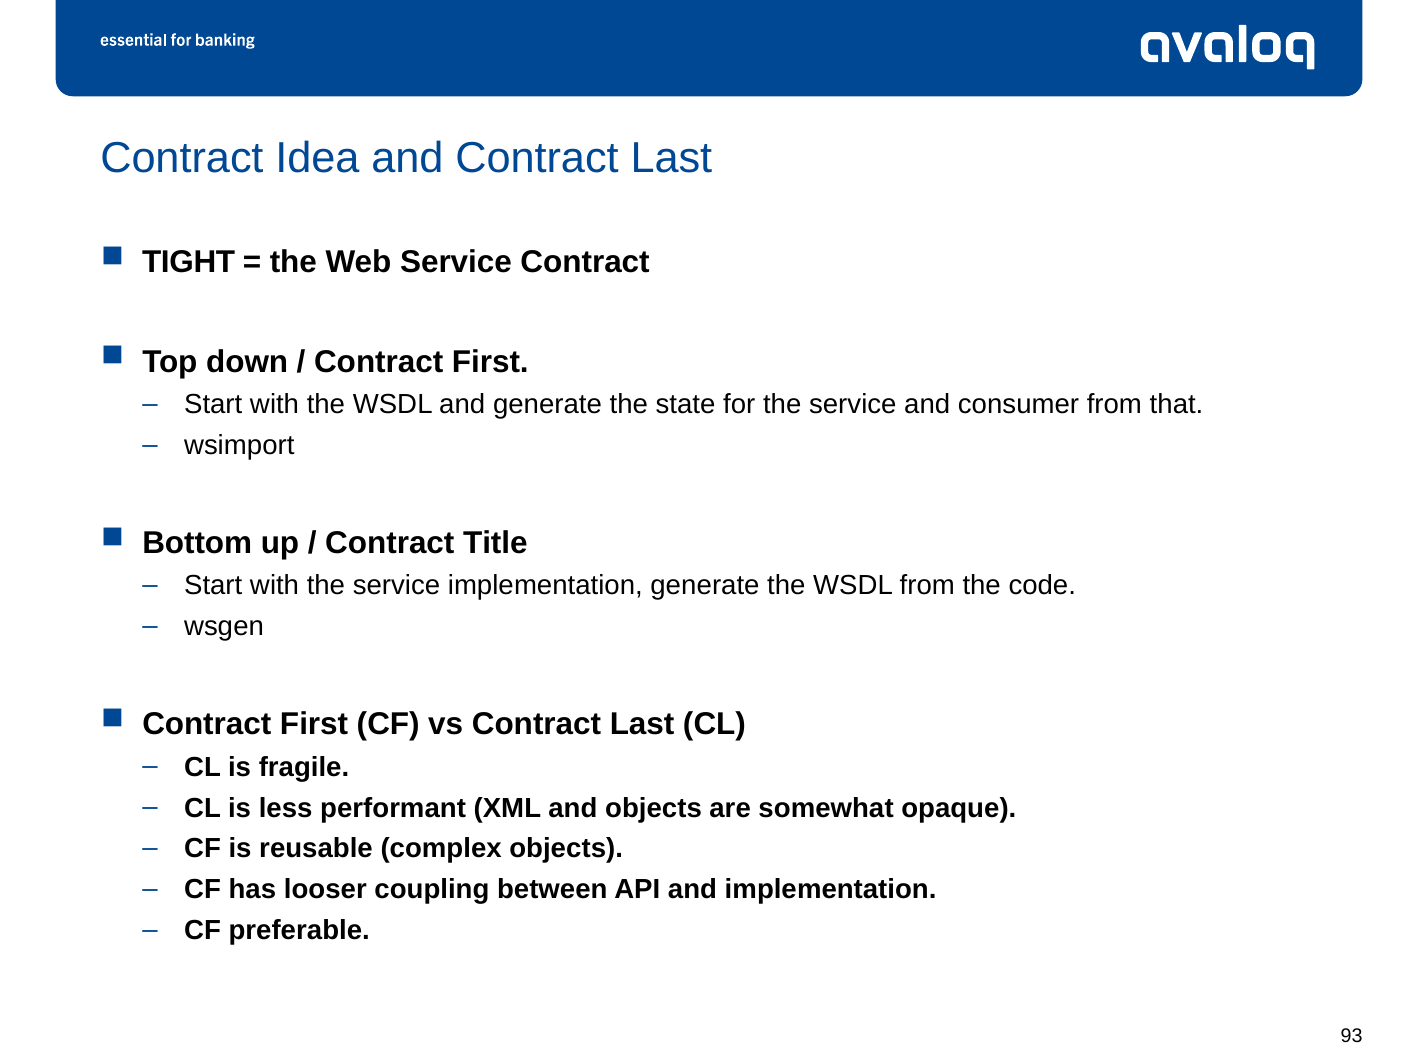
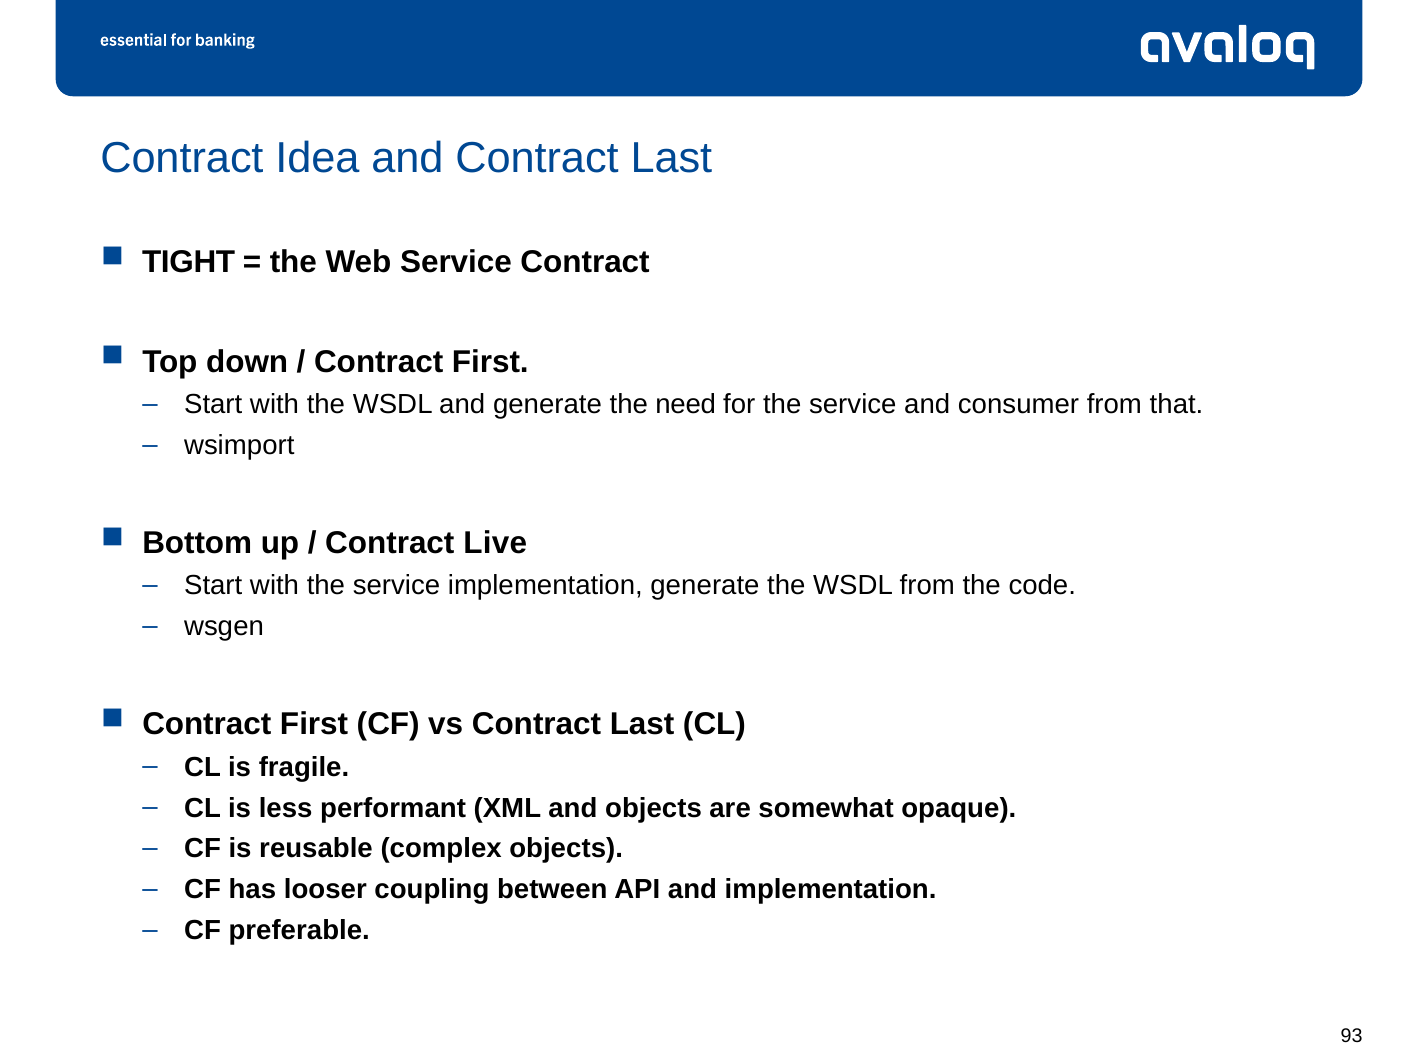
state: state -> need (686, 405)
Title: Title -> Live (495, 543)
